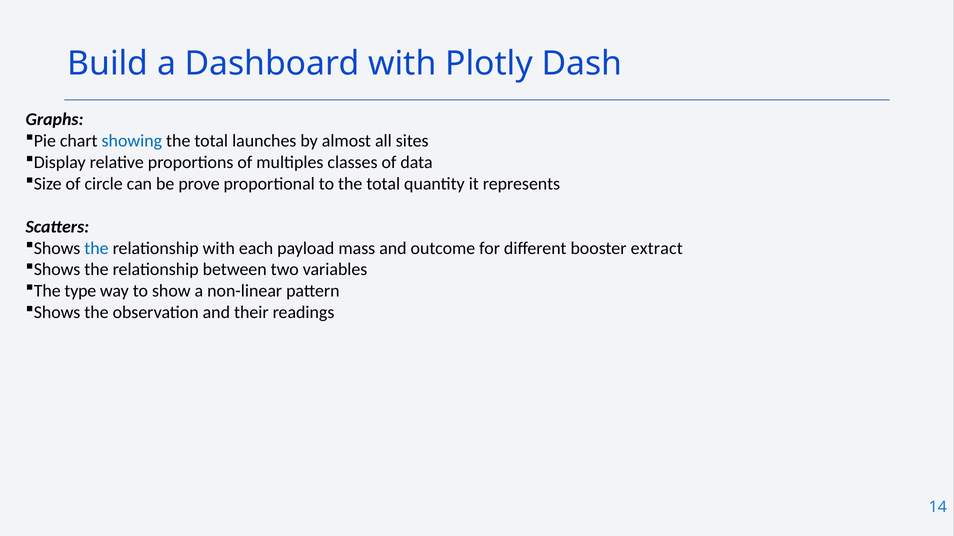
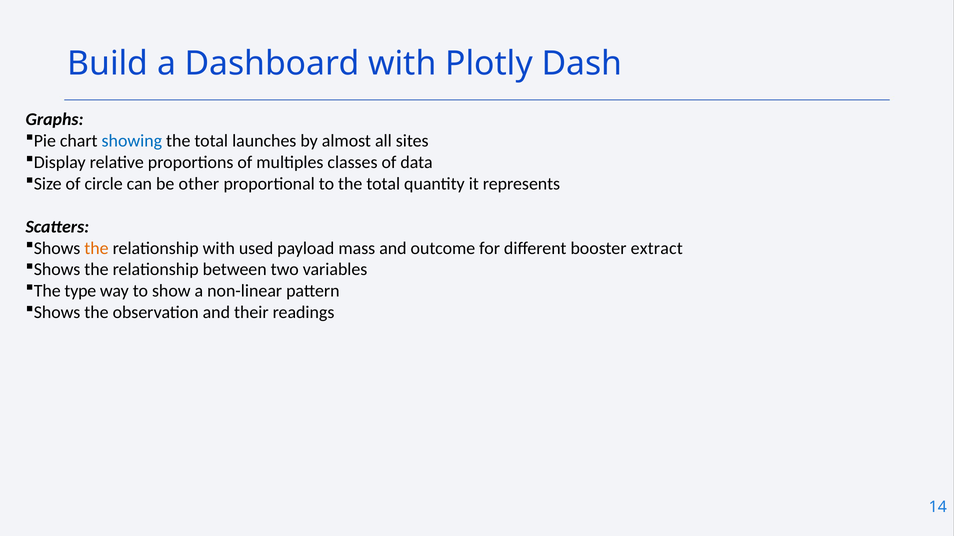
prove: prove -> other (199, 184)
the colour: blue -> orange (96, 248)
each: each -> used (256, 248)
